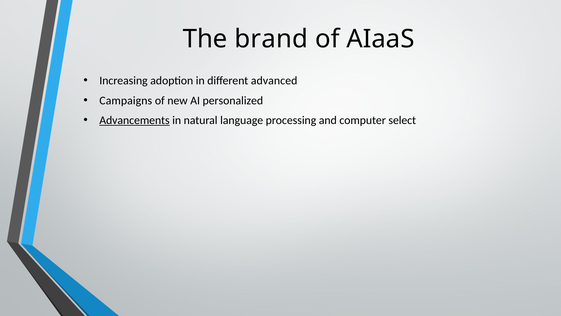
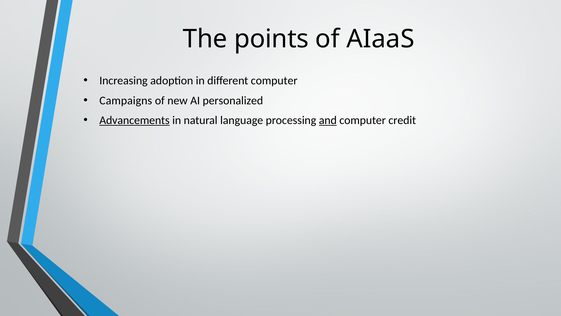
brand: brand -> points (271, 39)
different advanced: advanced -> computer (274, 81)
and underline: none -> present (328, 120)
select: select -> credit (402, 120)
